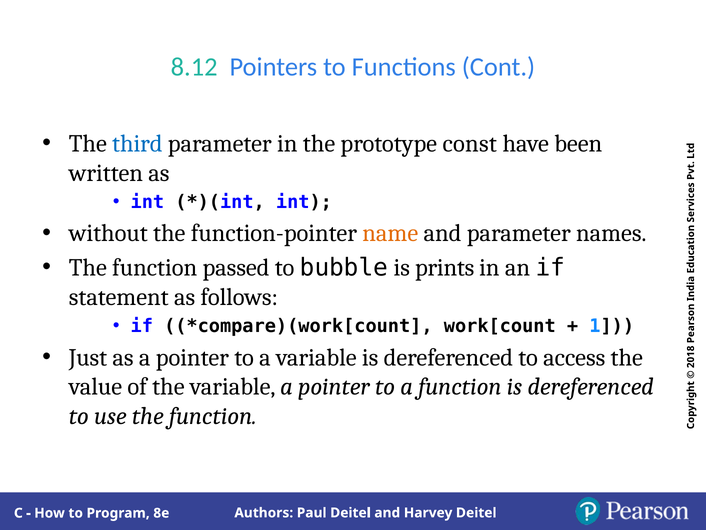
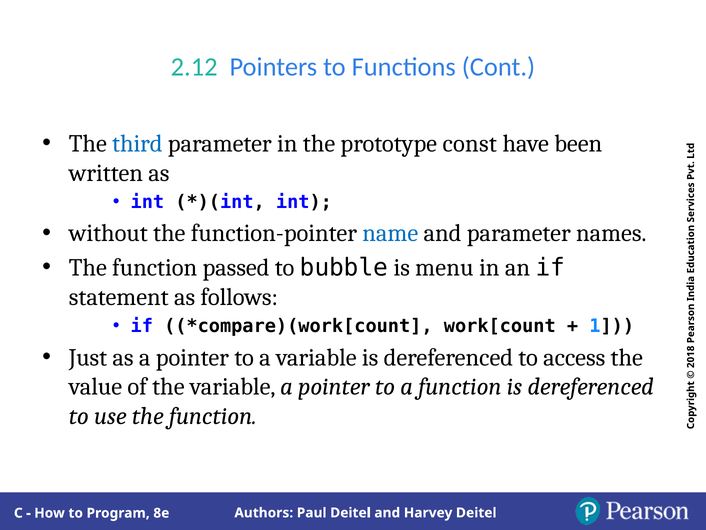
8.12: 8.12 -> 2.12 (194, 67)
name colour: orange -> blue (390, 233)
prints: prints -> menu (444, 267)
